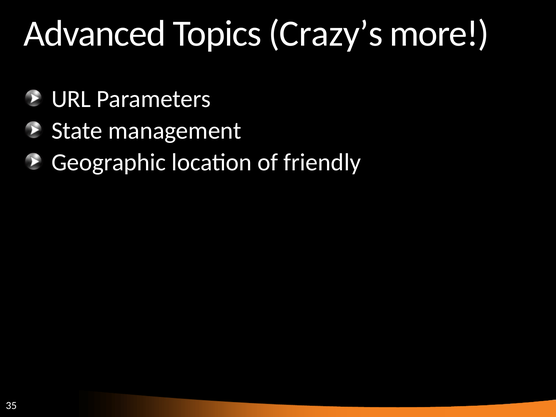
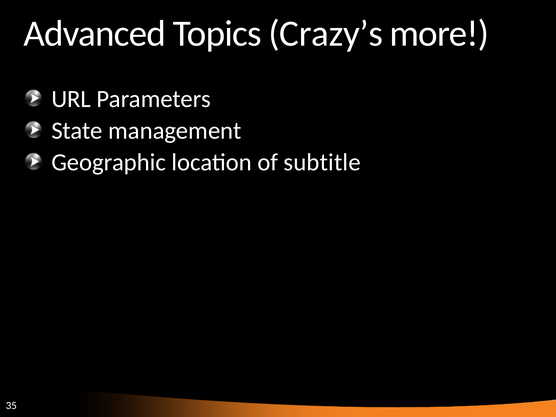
friendly: friendly -> subtitle (322, 162)
